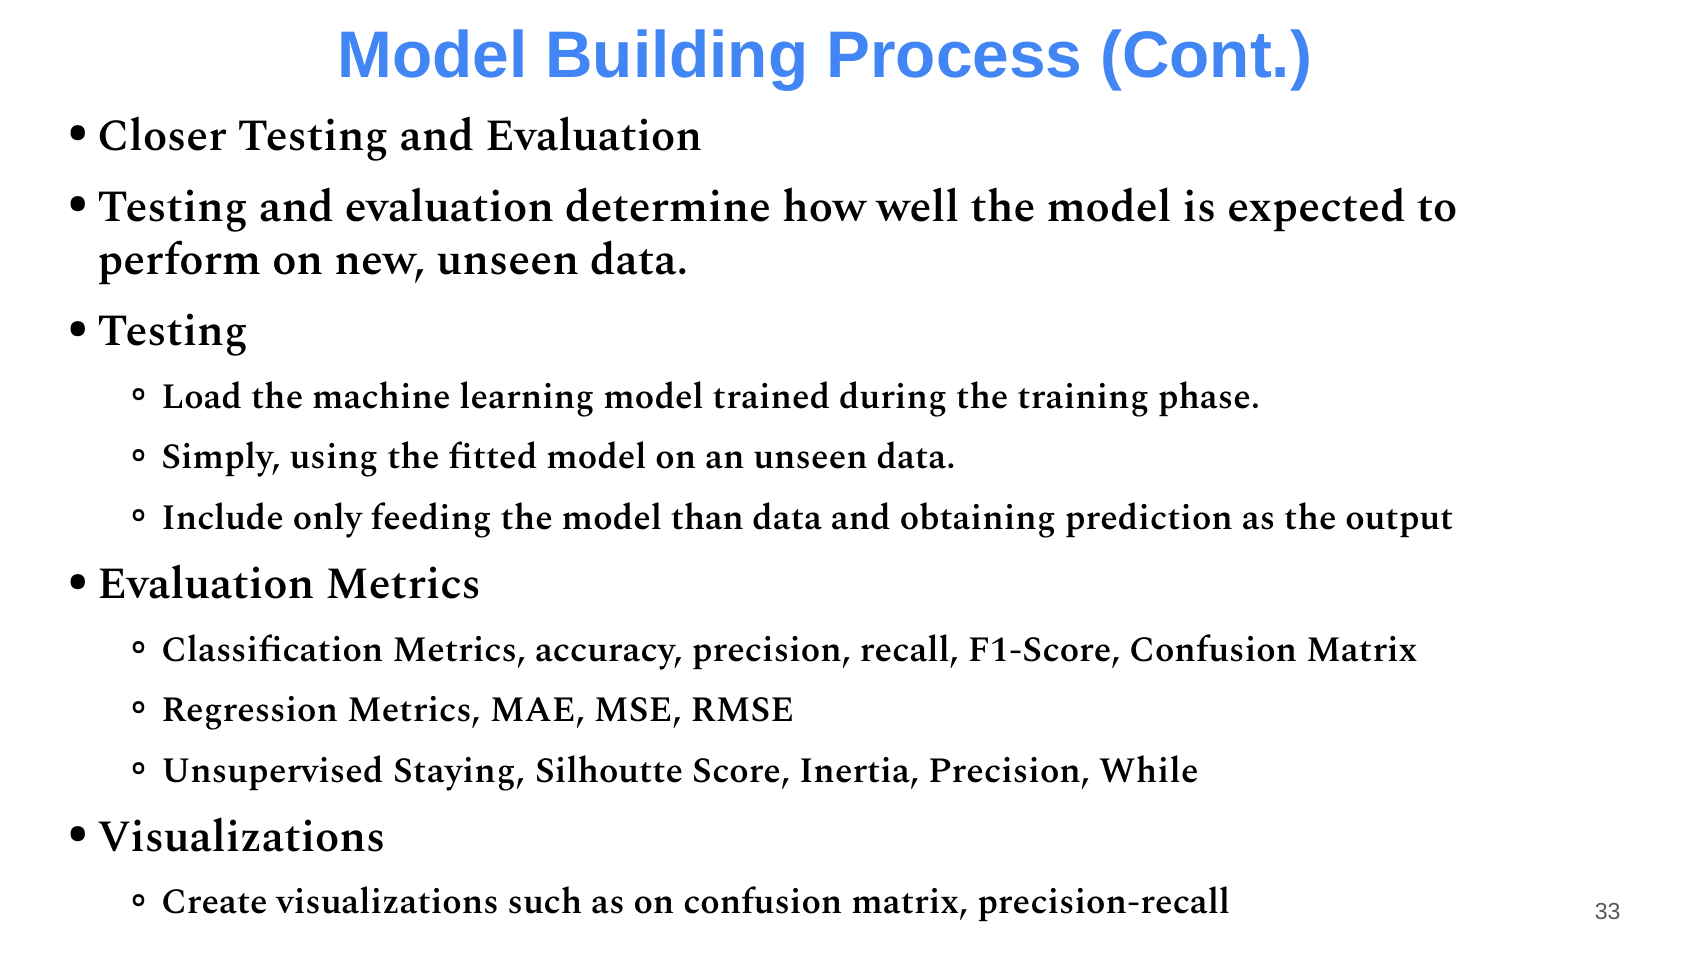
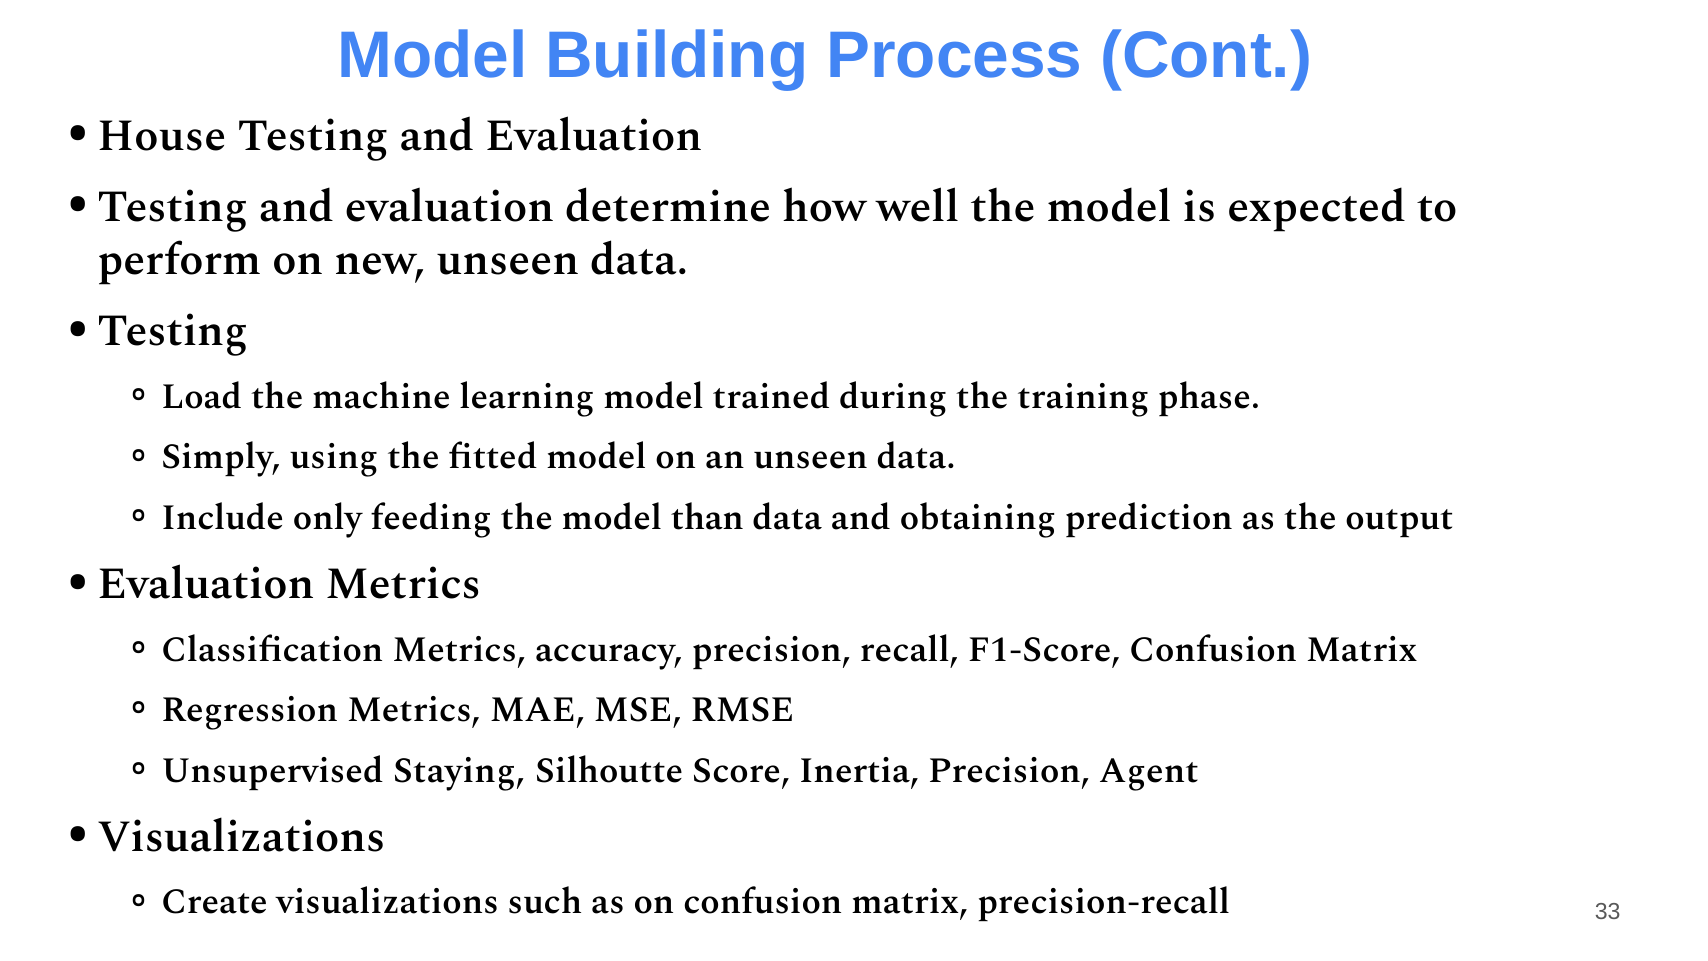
Closer: Closer -> House (162, 136)
While: While -> Agent (1149, 770)
